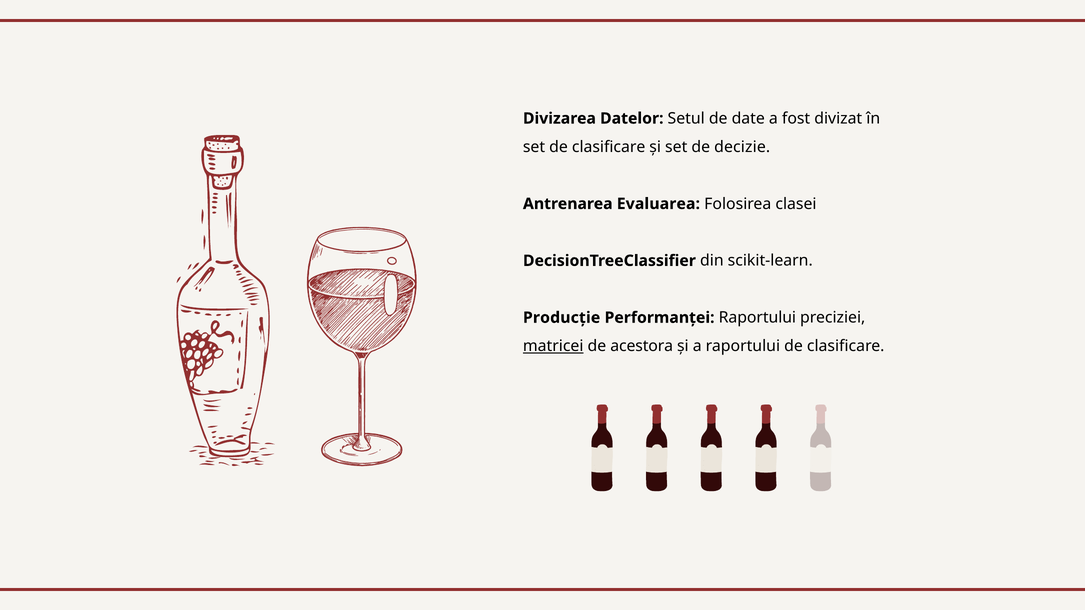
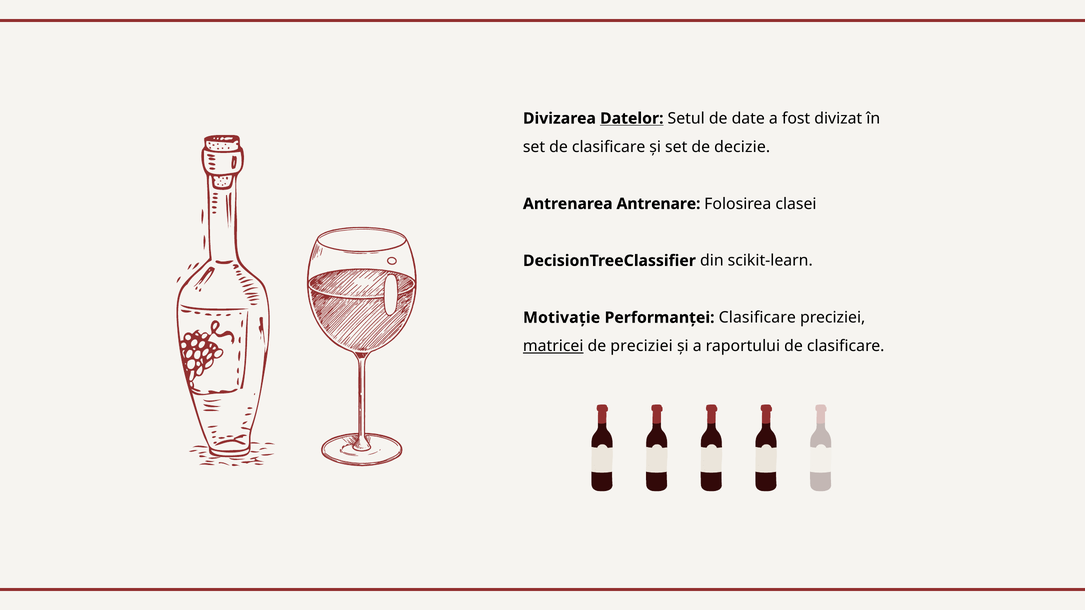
Datelor underline: none -> present (632, 119)
Evaluarea: Evaluarea -> Antrenare (659, 204)
Producție: Producție -> Motivație (562, 318)
Performanței Raportului: Raportului -> Clasificare (757, 318)
de acestora: acestora -> preciziei (642, 346)
